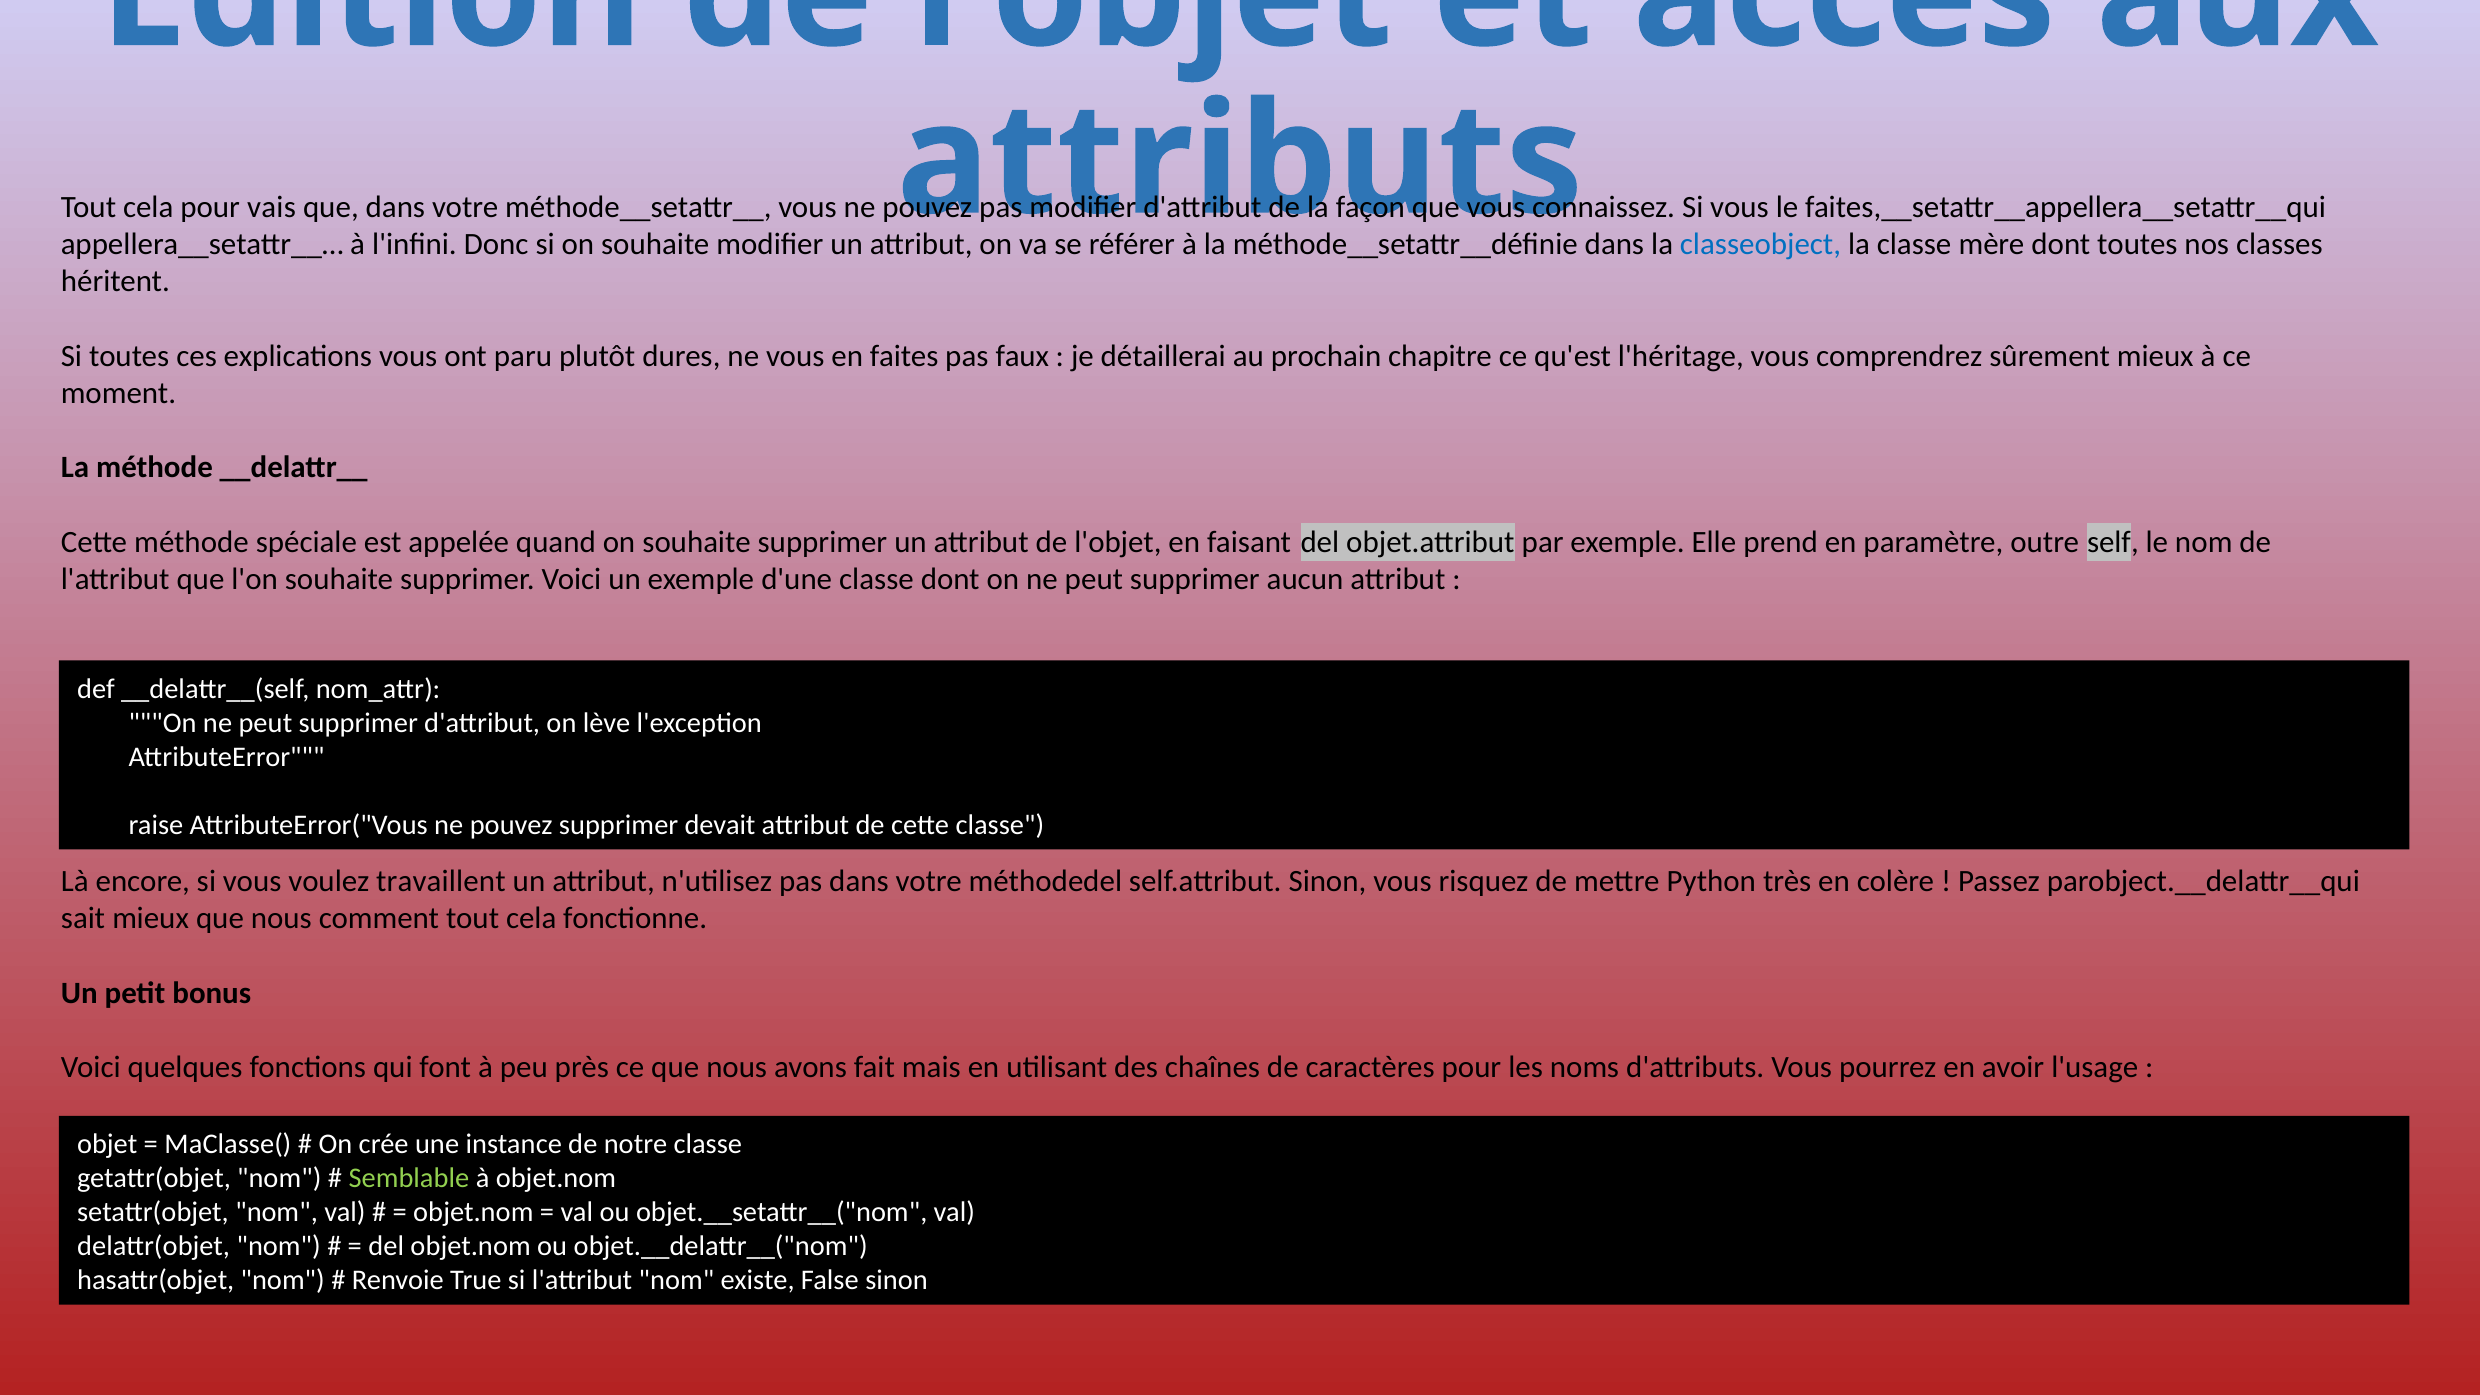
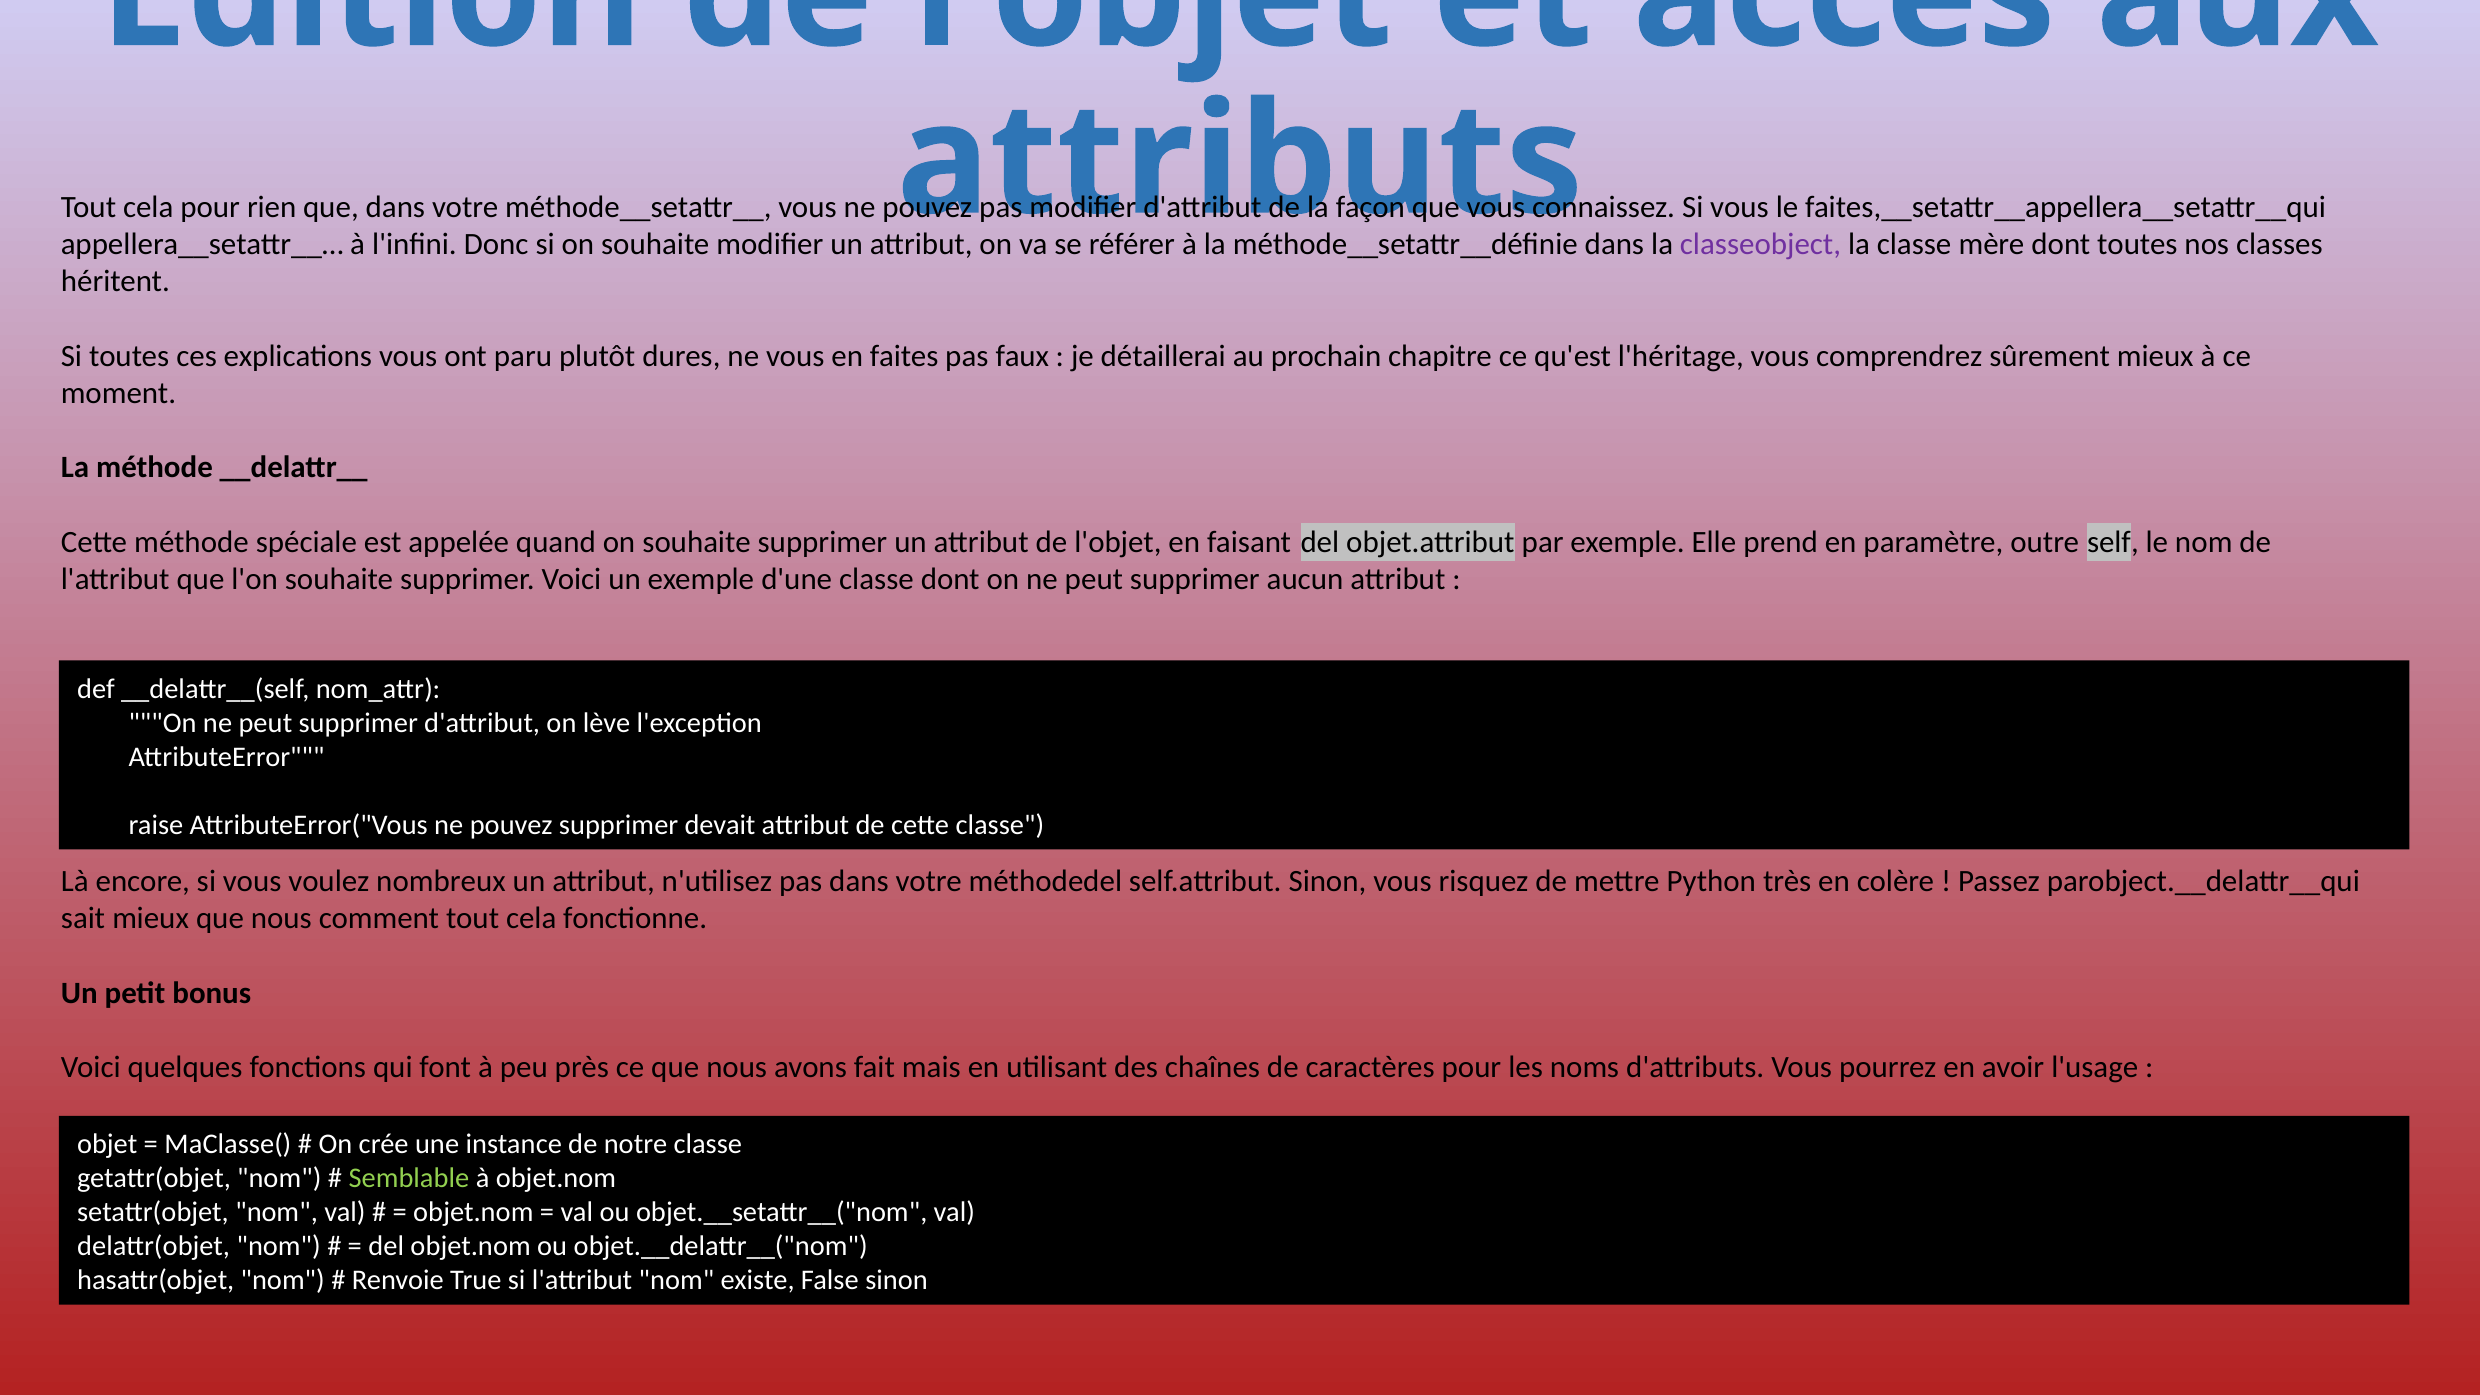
vais: vais -> rien (272, 207)
classeobject colour: blue -> purple (1760, 244)
travaillent: travaillent -> nombreux (441, 881)
